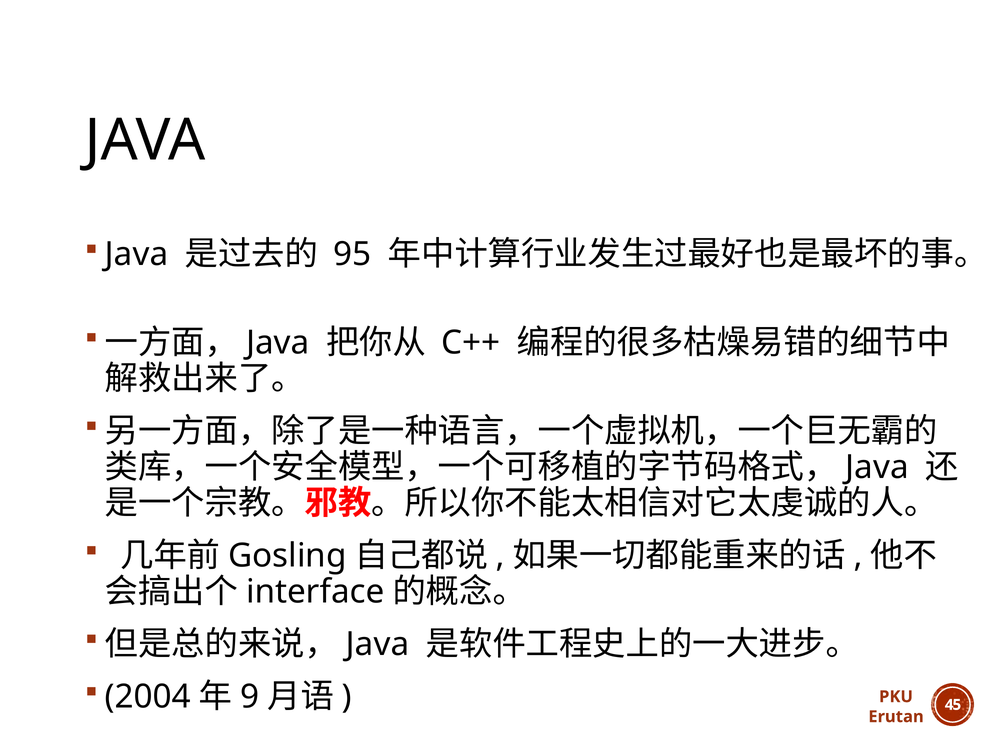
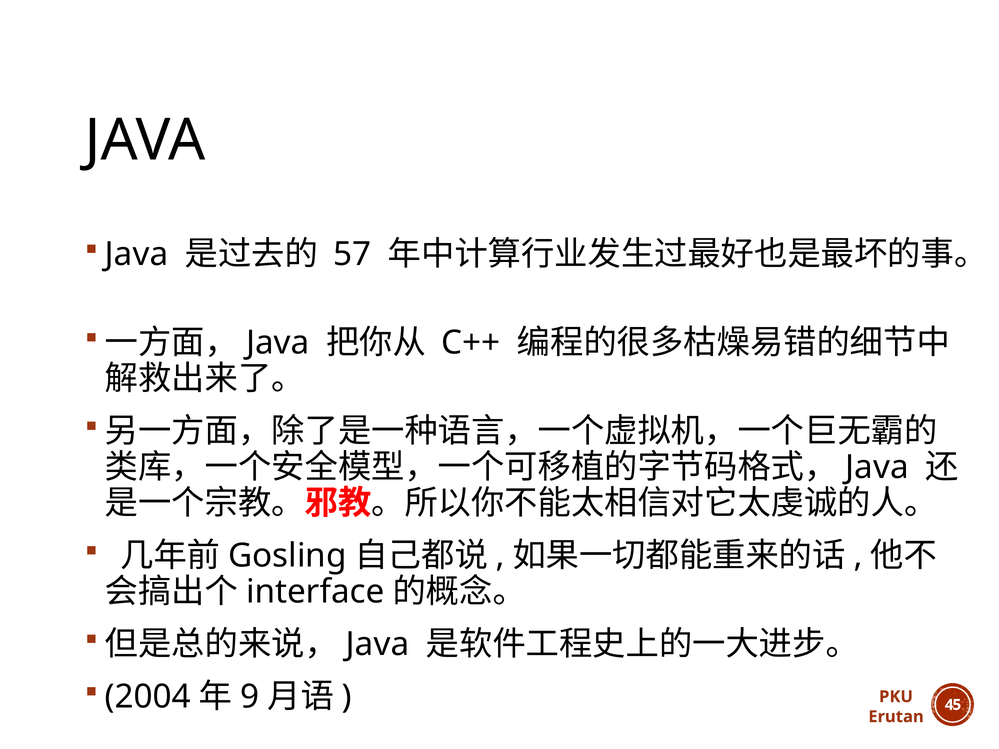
95: 95 -> 57 (352, 255)
